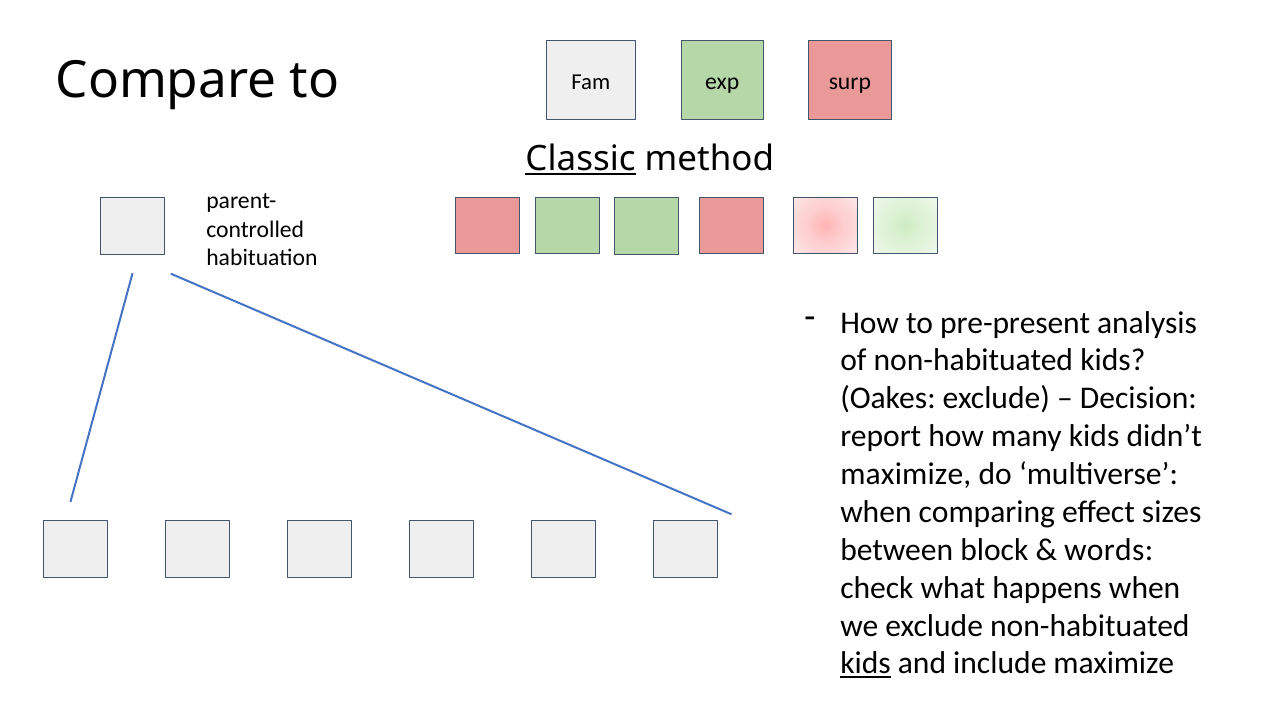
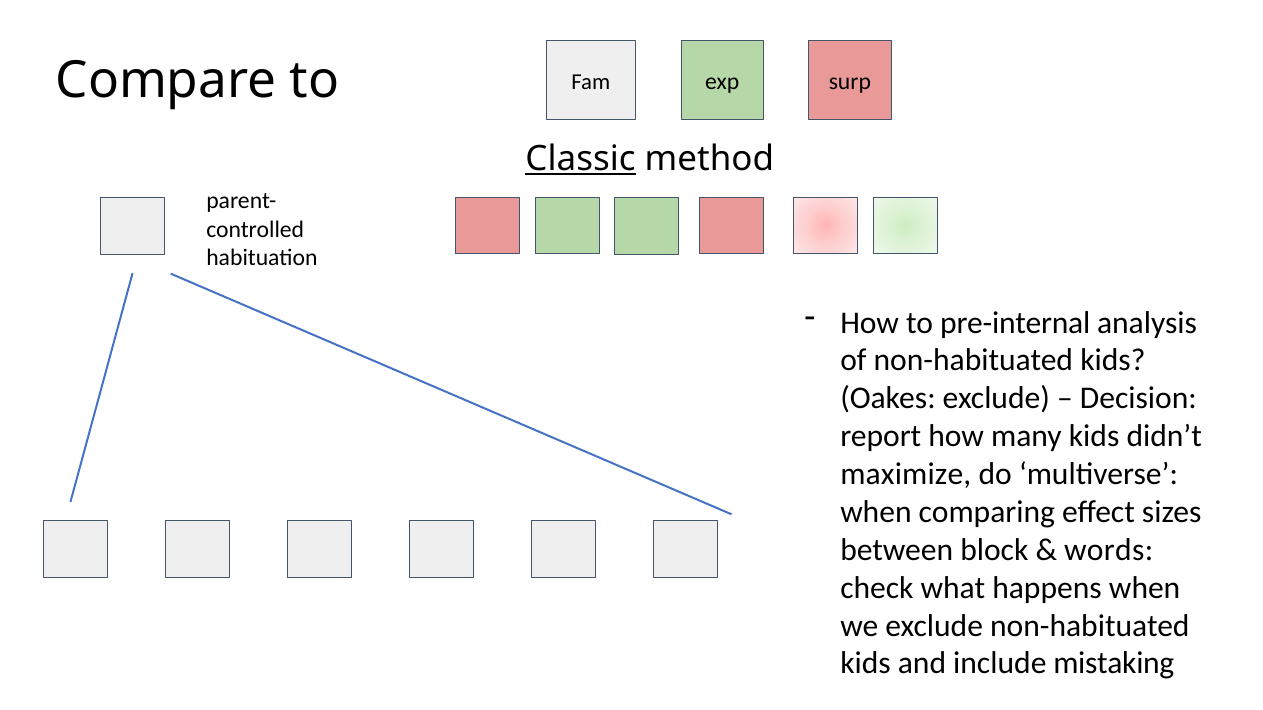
pre-present: pre-present -> pre-internal (1015, 323)
kids underline: present -> none (865, 664)
include maximize: maximize -> mistaking (1114, 664)
